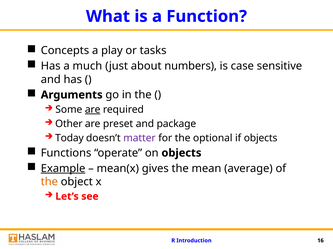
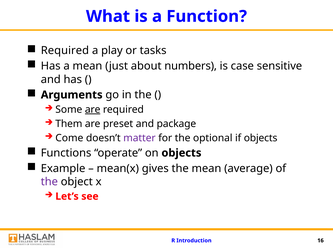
Concepts: Concepts -> Required (65, 51)
a much: much -> mean (87, 66)
Other: Other -> Them (69, 124)
Today: Today -> Come (69, 138)
Example underline: present -> none (63, 169)
the colour: orange -> purple (49, 182)
